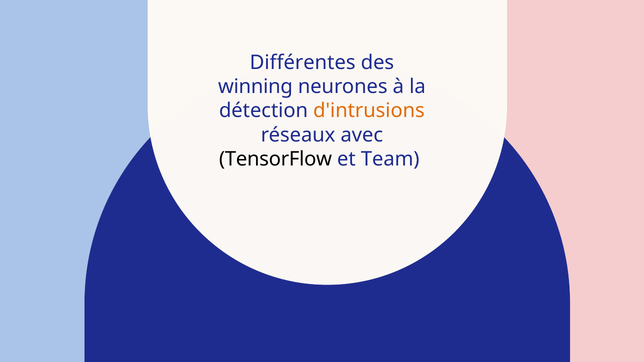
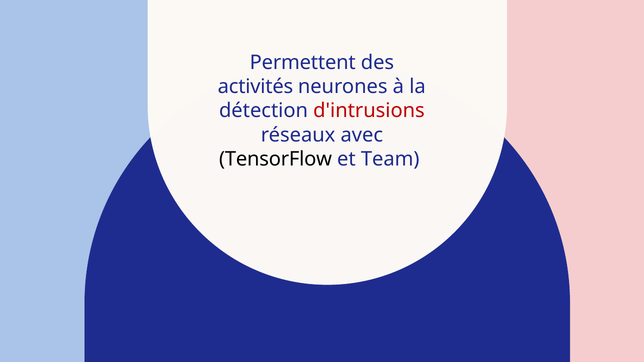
Différentes: Différentes -> Permettent (303, 63)
winning: winning -> activités (255, 87)
d'intrusions colour: orange -> red (369, 111)
